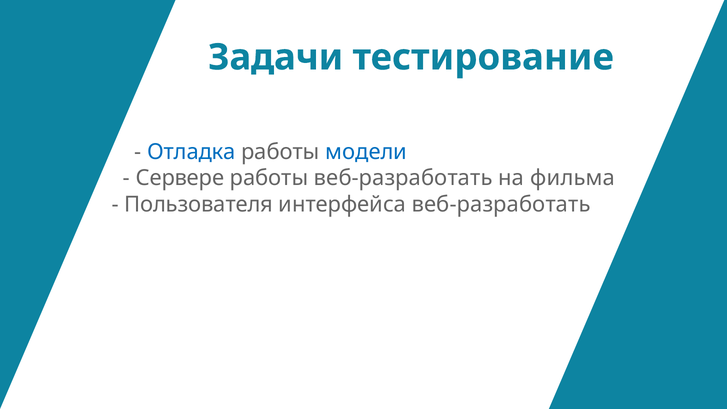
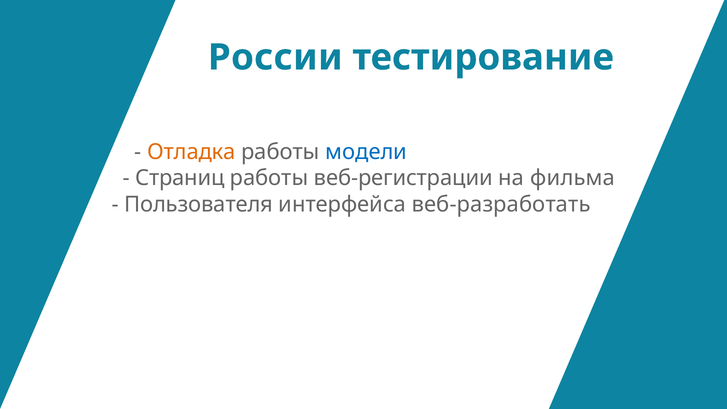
Задачи: Задачи -> России (275, 57)
Отладка colour: blue -> orange (191, 152)
Сервере: Сервере -> Страниц (180, 178)
работы веб-разработать: веб-разработать -> веб-регистрации (403, 178)
